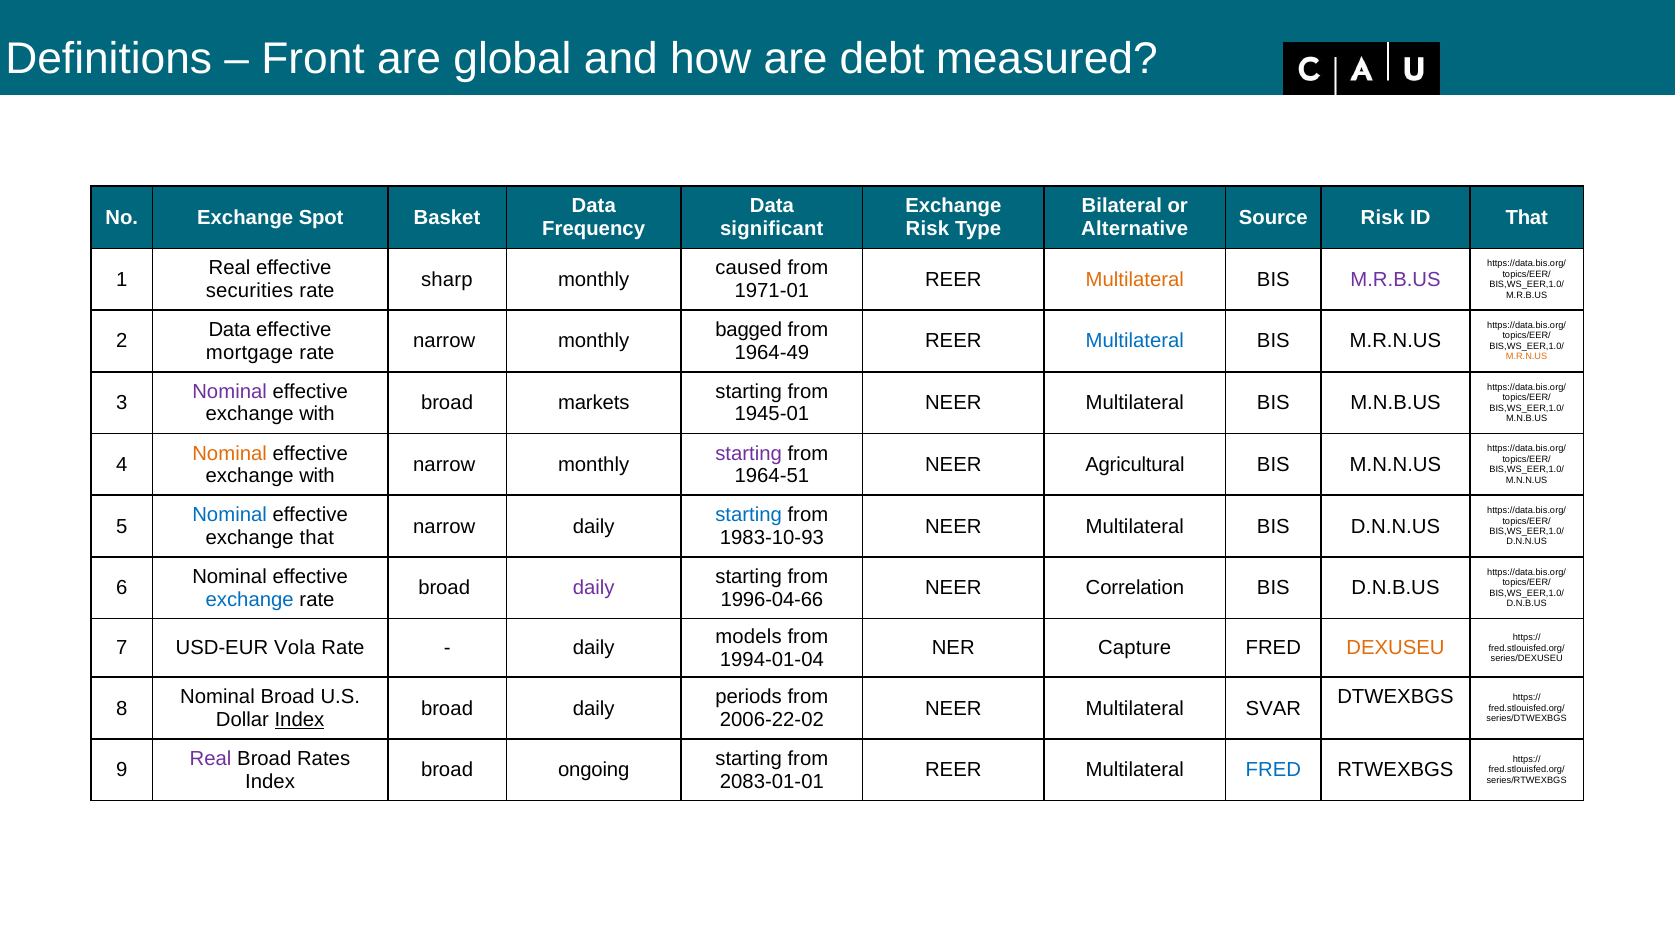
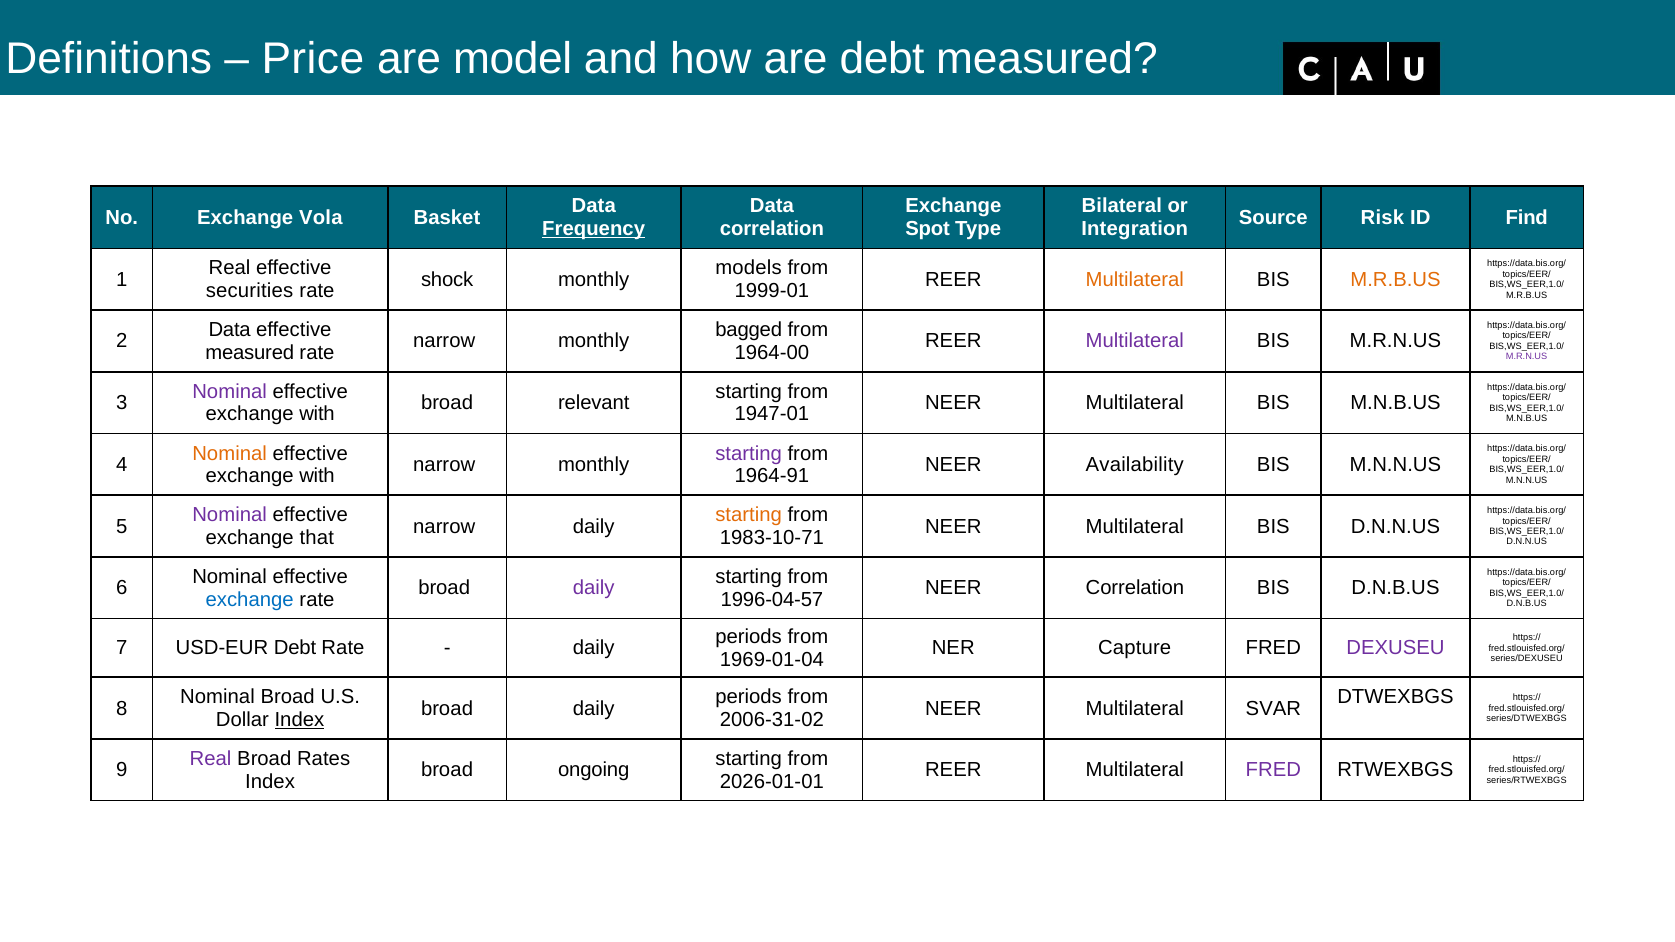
Front: Front -> Price (313, 59)
global: global -> model (513, 59)
Spot: Spot -> Vola (321, 218)
ID That: That -> Find (1527, 218)
Frequency underline: none -> present (594, 229)
significant: significant -> correlation (772, 229)
Risk: Risk -> Spot (928, 229)
Alternative: Alternative -> Integration (1135, 229)
caused: caused -> models (749, 268)
sharp: sharp -> shock (447, 280)
M.R.B.US colour: purple -> orange (1396, 280)
1971-01: 1971-01 -> 1999-01 (772, 291)
Multilateral colour: blue -> purple (1135, 341)
mortgage: mortgage -> measured (250, 353)
1964-49: 1964-49 -> 1964-00 (772, 353)
M.R.N.US colour: orange -> purple (1527, 357)
markets: markets -> relevant (594, 403)
1945-01: 1945-01 -> 1947-01 (772, 414)
Agricultural: Agricultural -> Availability (1135, 465)
1964-51: 1964-51 -> 1964-91 (772, 476)
Nominal colour: blue -> purple (230, 515)
starting colour: blue -> orange (749, 515)
1983-10-93: 1983-10-93 -> 1983-10-71 (772, 538)
1996-04-66: 1996-04-66 -> 1996-04-57 (772, 599)
models: models -> periods (749, 637)
USD-EUR Vola: Vola -> Debt (295, 648)
DEXUSEU colour: orange -> purple (1395, 648)
1994-01-04: 1994-01-04 -> 1969-01-04 (772, 660)
2006-22-02: 2006-22-02 -> 2006-31-02 (772, 720)
FRED colour: blue -> purple (1273, 770)
2083-01-01: 2083-01-01 -> 2026-01-01 (772, 781)
